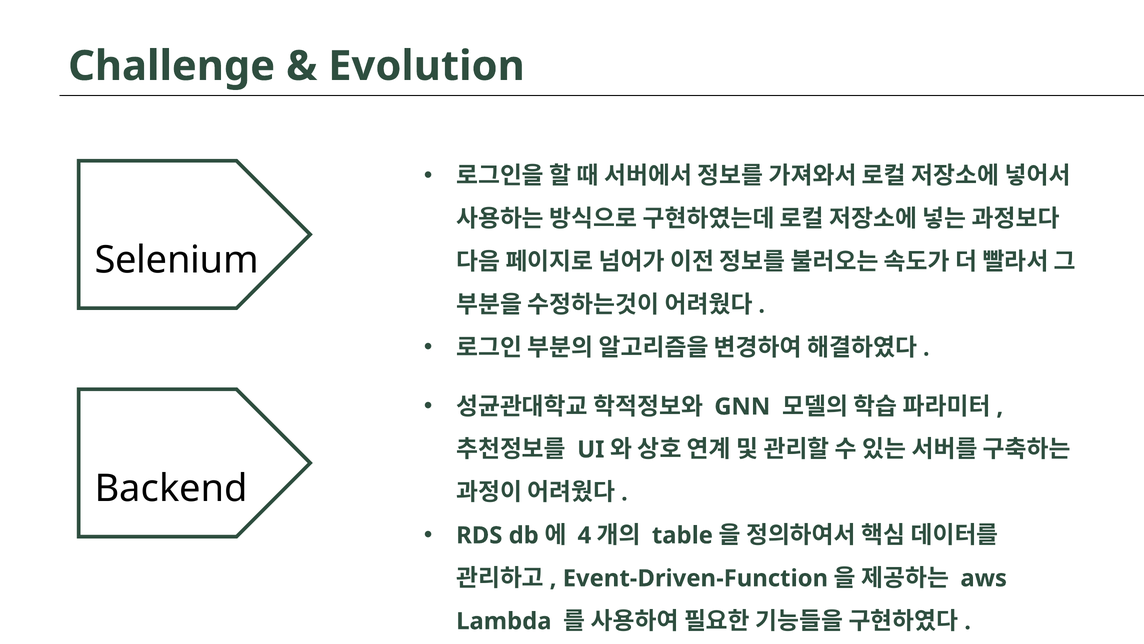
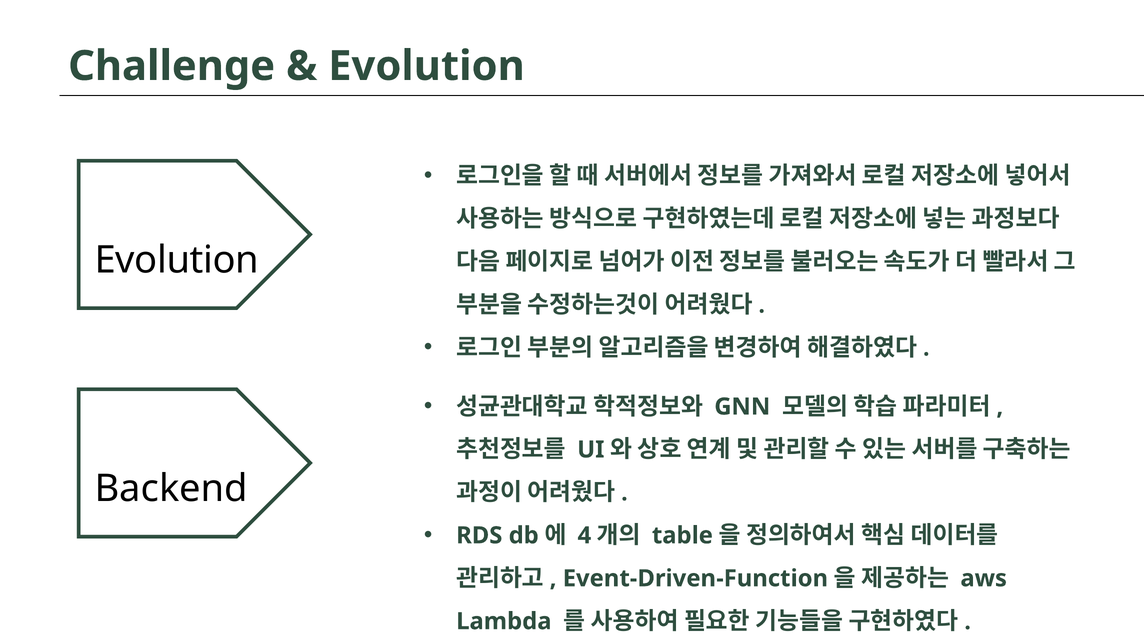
Selenium: Selenium -> Evolution (177, 260)
